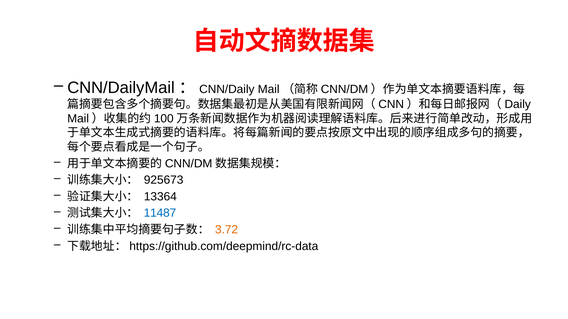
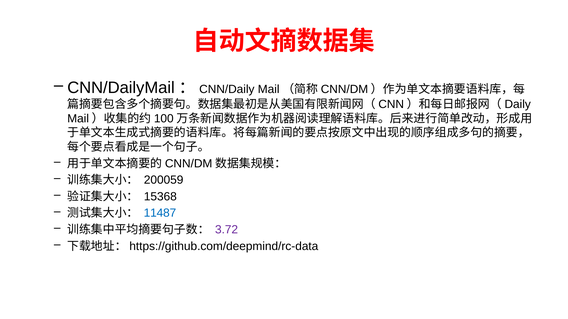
925673: 925673 -> 200059 (164, 180)
13364: 13364 -> 15368 (160, 197)
3.72 colour: orange -> purple (227, 230)
